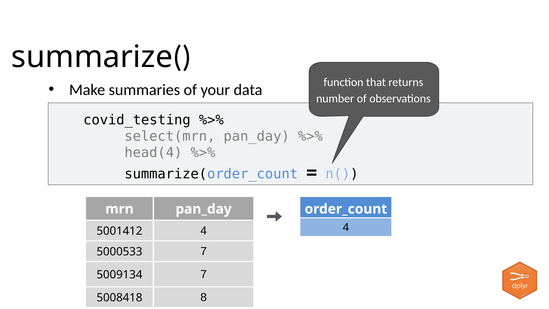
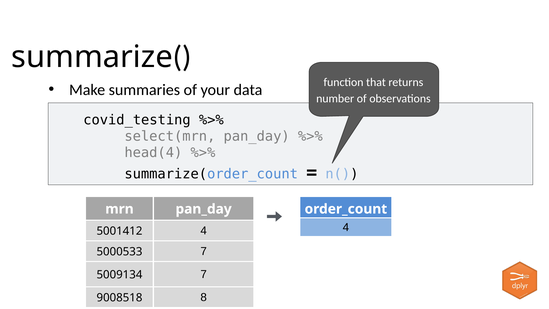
5008418: 5008418 -> 9008518 (119, 298)
